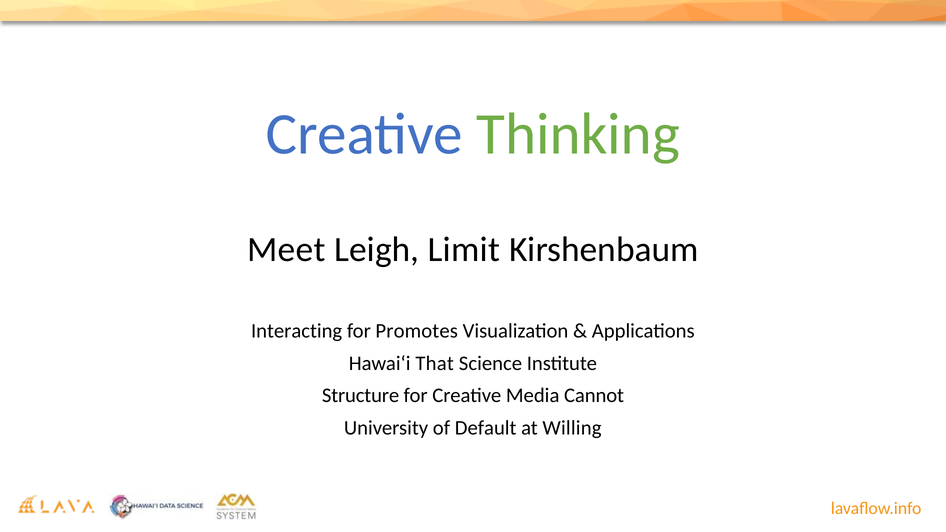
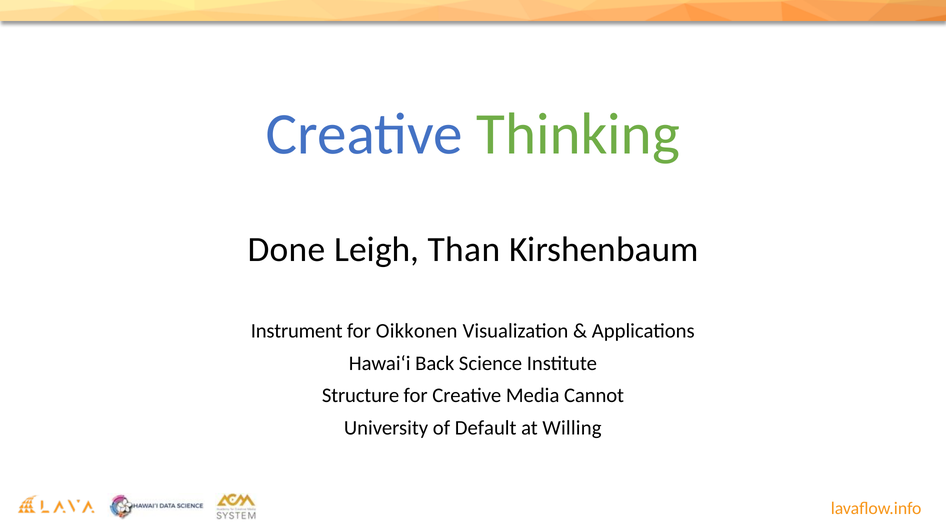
Meet: Meet -> Done (286, 249)
Limit: Limit -> Than (464, 249)
Interacting: Interacting -> Instrument (297, 331)
Promotes: Promotes -> Oikkonen (417, 331)
That: That -> Back (435, 363)
